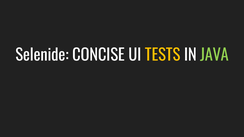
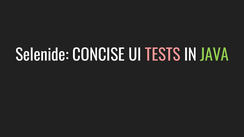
TESTS colour: yellow -> pink (163, 55)
